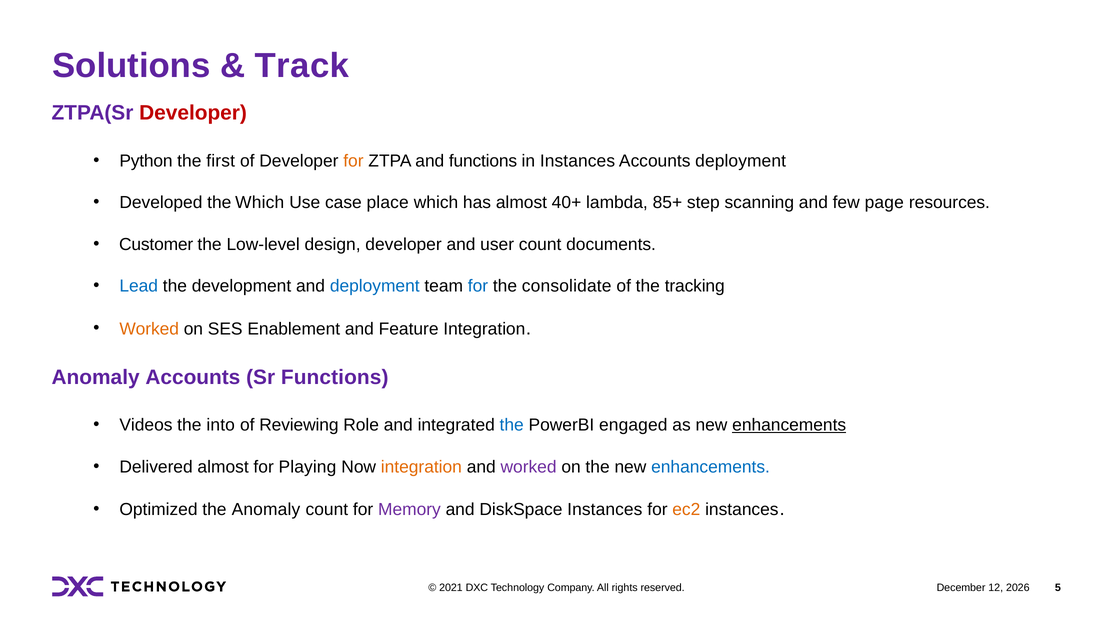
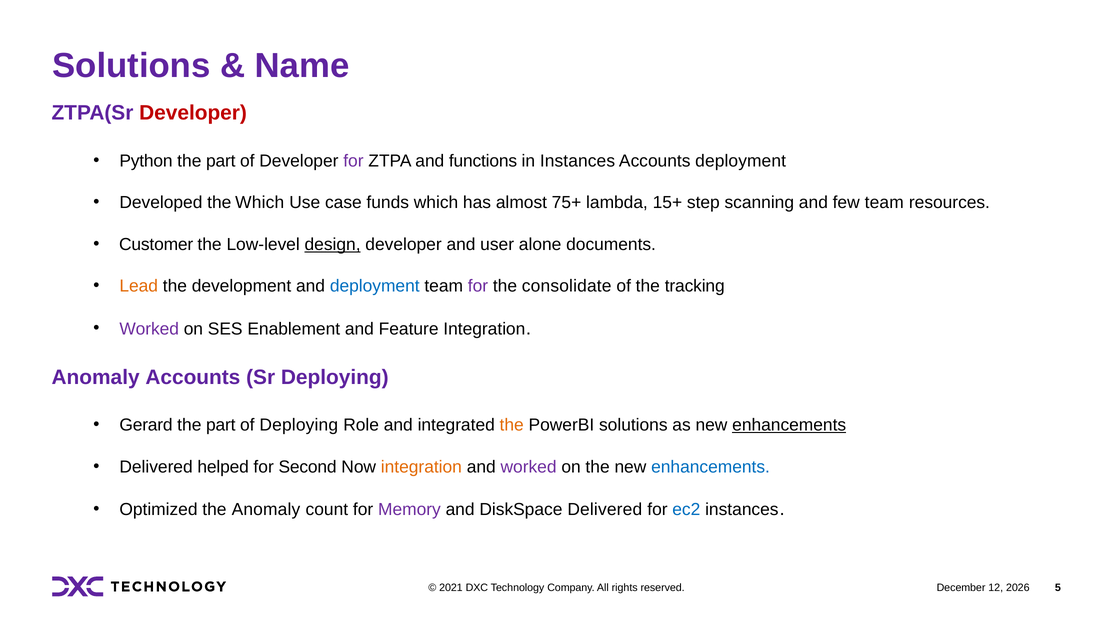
Track: Track -> Name (302, 66)
first: first -> part (221, 161)
for colour: orange -> purple (353, 161)
place: place -> funds (388, 203)
40+: 40+ -> 75+ (567, 203)
85+: 85+ -> 15+ (667, 203)
few page: page -> team (884, 203)
design underline: none -> present (333, 244)
user count: count -> alone (540, 244)
Lead colour: blue -> orange (139, 286)
for colour: blue -> purple (478, 286)
Worked colour: orange -> purple (149, 329)
Sr Functions: Functions -> Deploying (335, 377)
Videos: Videos -> Gerard (146, 425)
into: into -> part (221, 425)
of Reviewing: Reviewing -> Deploying (299, 425)
the colour: blue -> orange (512, 425)
PowerBI engaged: engaged -> solutions (633, 425)
Delivered almost: almost -> helped (223, 467)
Playing: Playing -> Second (308, 467)
DiskSpace Instances: Instances -> Delivered (605, 510)
ec2 colour: orange -> blue (686, 510)
